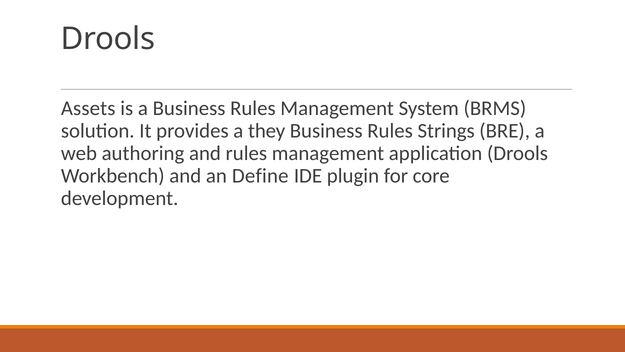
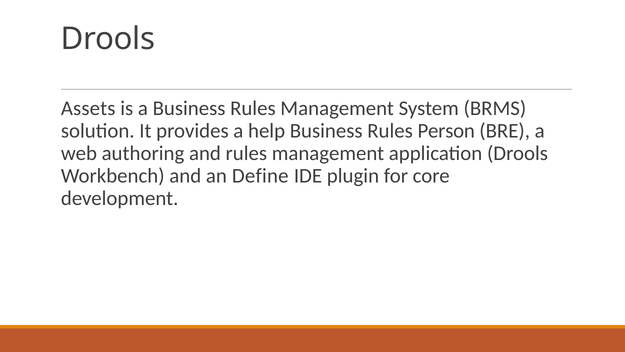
they: they -> help (267, 131)
Strings: Strings -> Person (446, 131)
